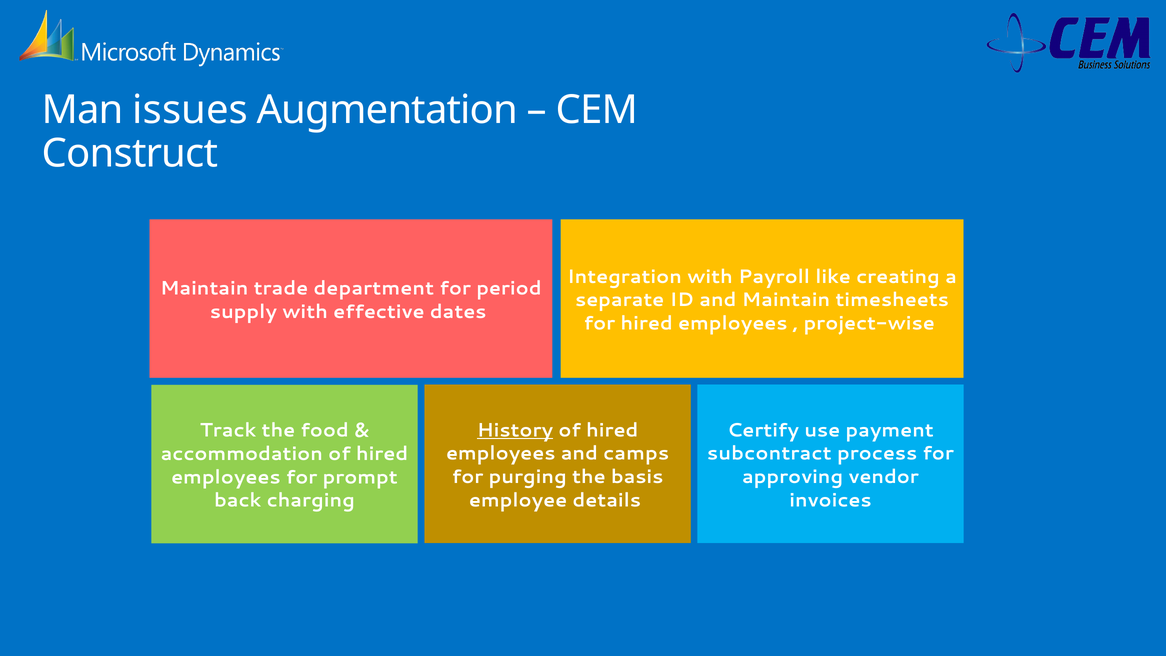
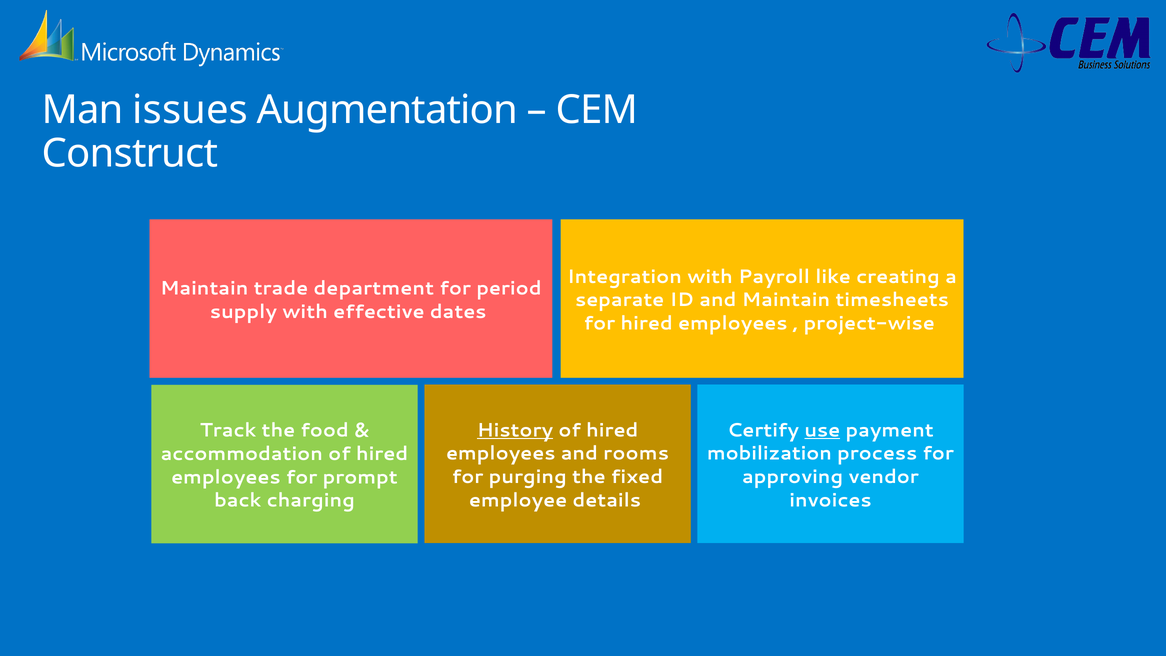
use underline: none -> present (822, 430)
camps: camps -> rooms (636, 453)
subcontract: subcontract -> mobilization (769, 453)
basis: basis -> fixed (637, 477)
